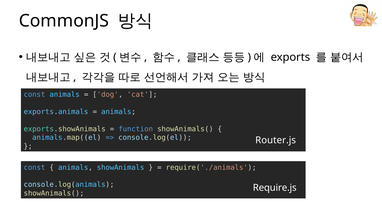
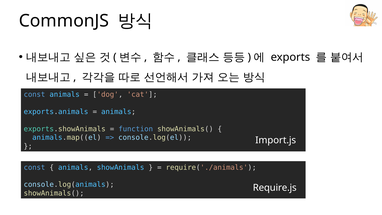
Router.js: Router.js -> Import.js (276, 140)
